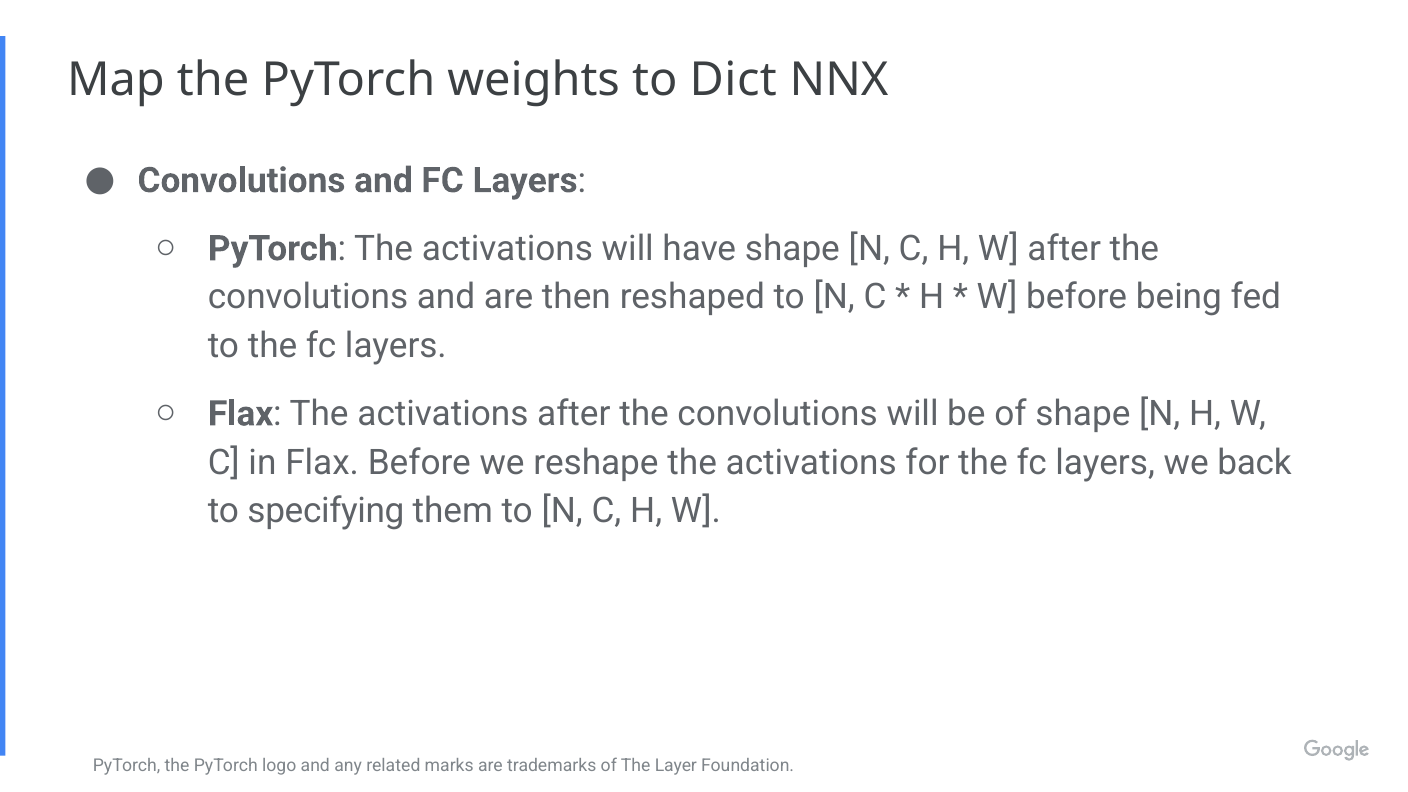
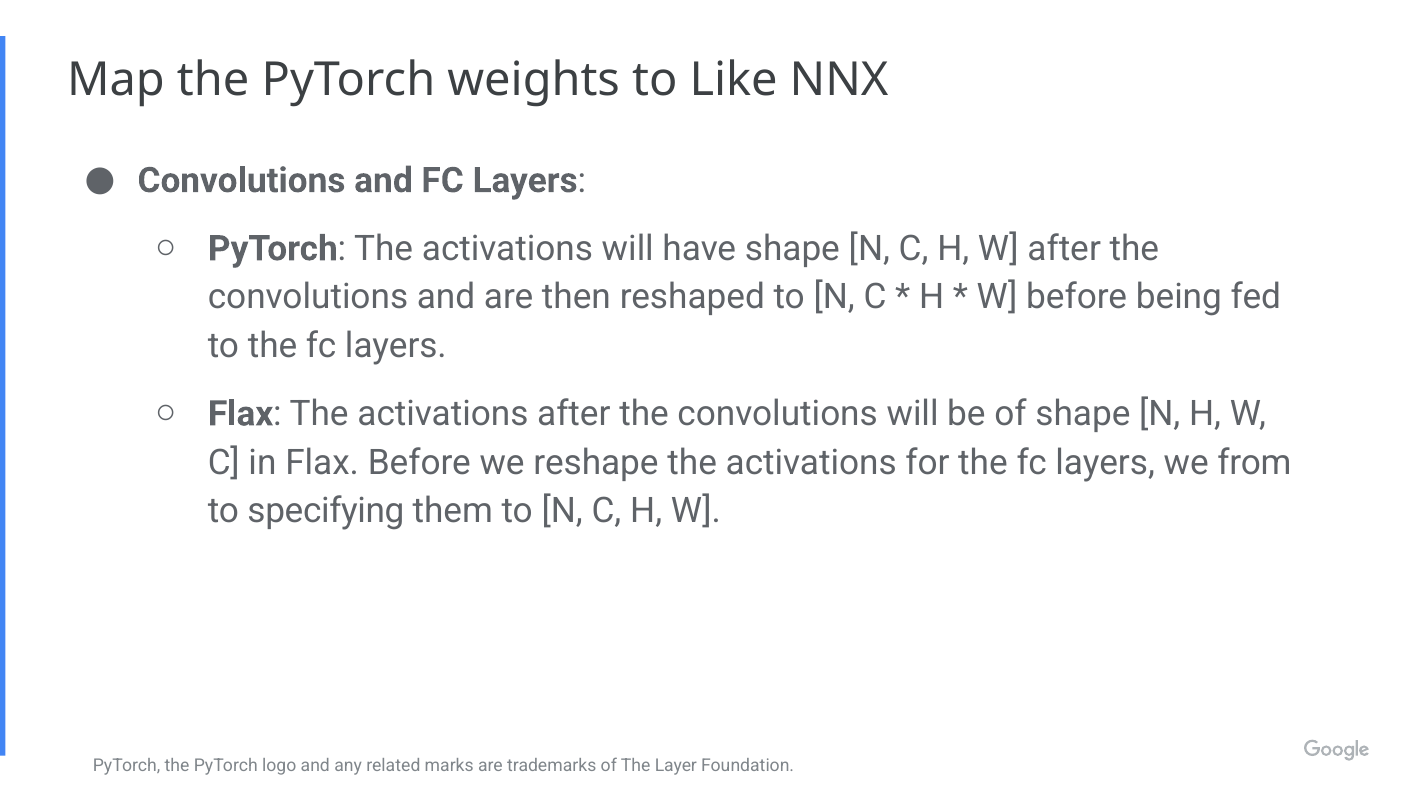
Dict: Dict -> Like (734, 80)
back: back -> from (1255, 462)
